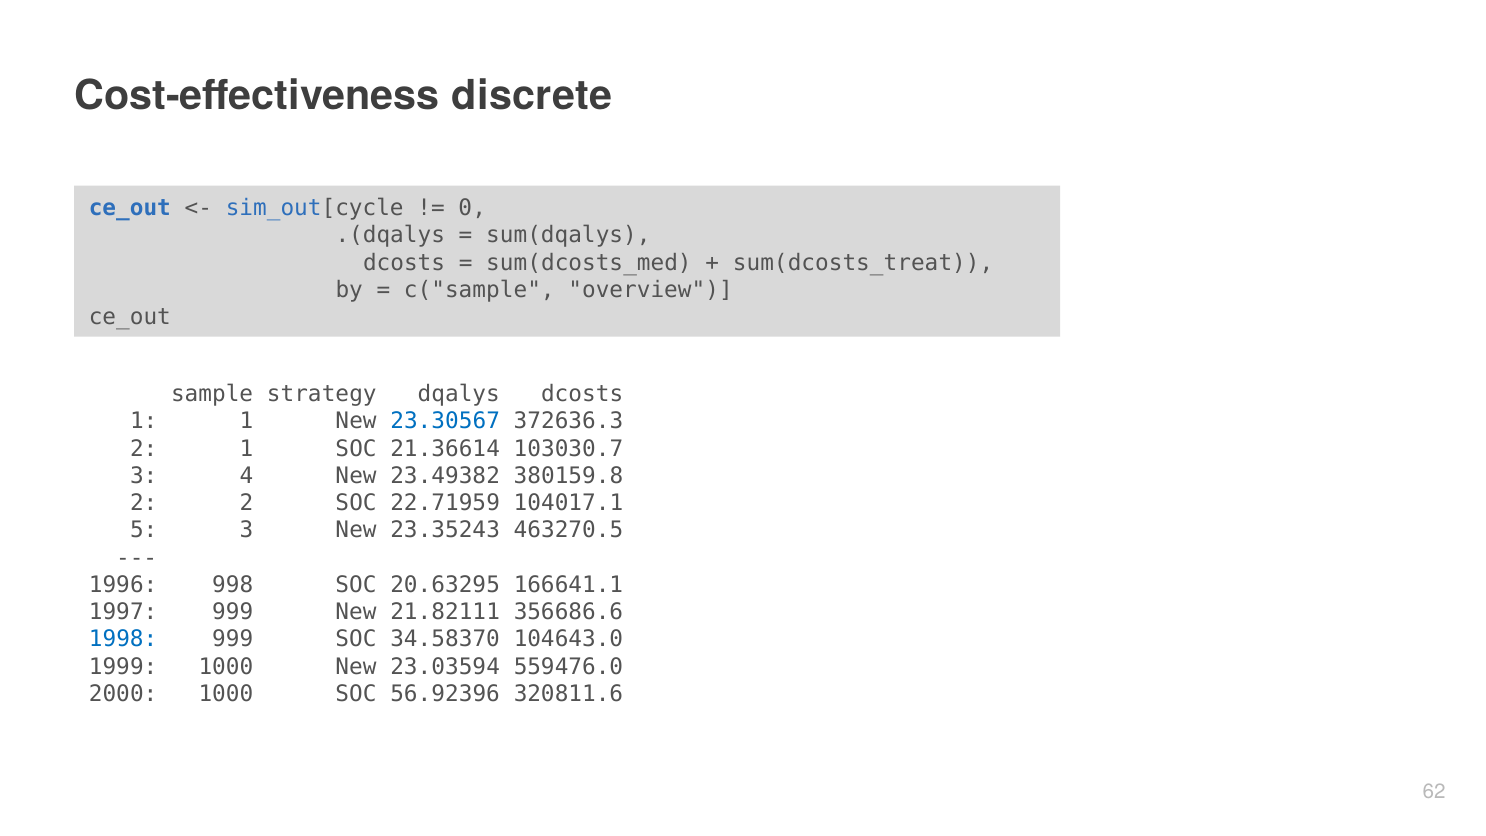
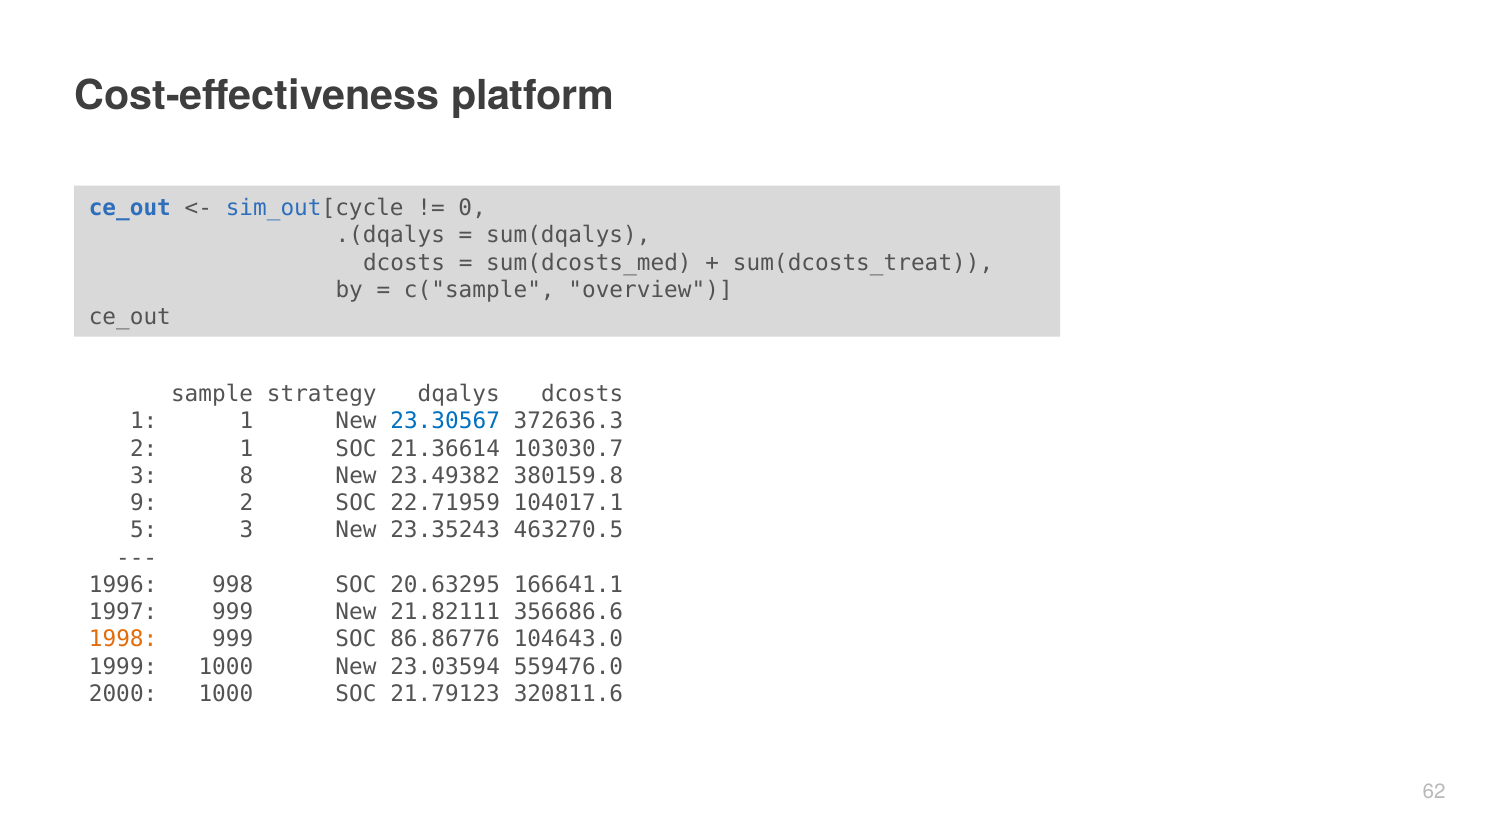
discrete: discrete -> platform (533, 96)
4: 4 -> 8 (246, 476)
2: 2 -> 9 (144, 503)
1998 colour: blue -> orange (123, 639)
34.58370: 34.58370 -> 86.86776 (445, 639)
56.92396: 56.92396 -> 21.79123 (445, 694)
